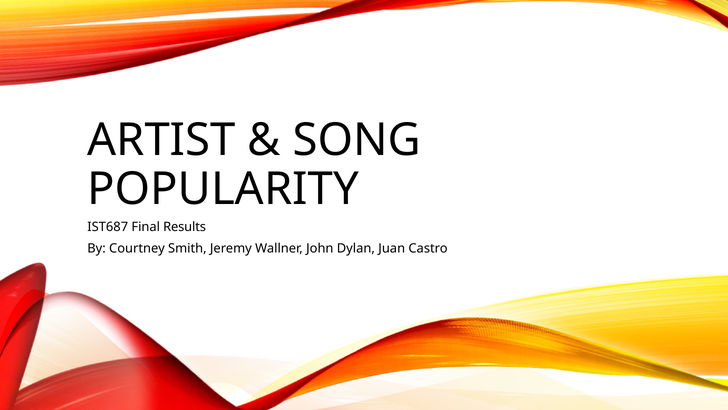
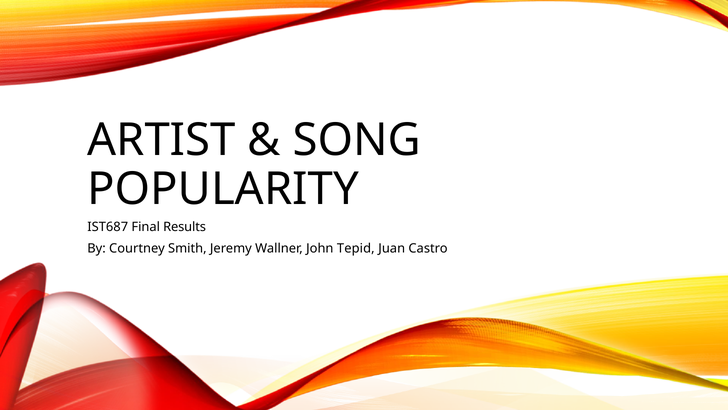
Dylan: Dylan -> Tepid (356, 248)
